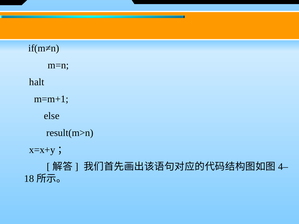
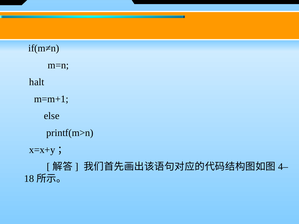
result(m>n: result(m>n -> printf(m>n (70, 133)
